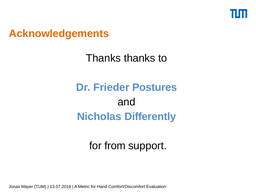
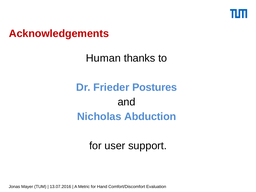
Acknowledgements colour: orange -> red (59, 34)
Thanks: Thanks -> Human (103, 58)
Differently: Differently -> Abduction (150, 117)
from: from -> user (115, 146)
